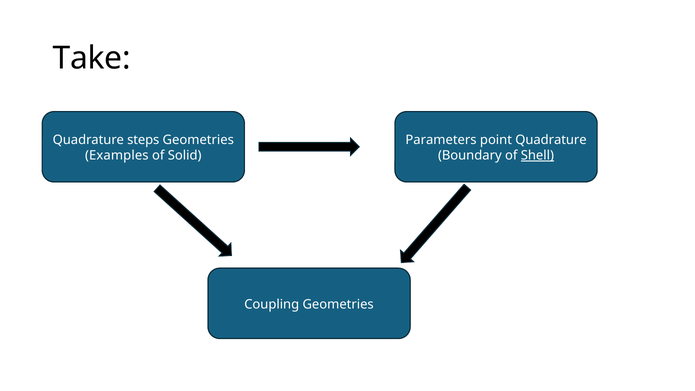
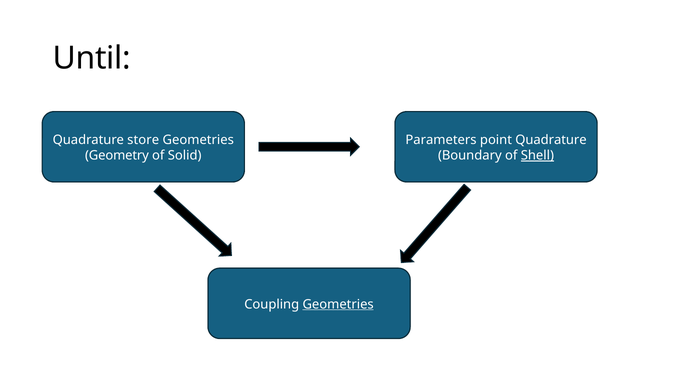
Take: Take -> Until (92, 58)
steps: steps -> store (143, 140)
Examples: Examples -> Geometry (117, 155)
Geometries underline: none -> present (338, 304)
